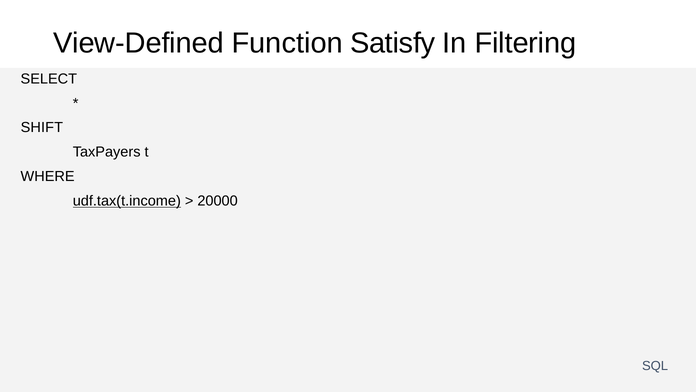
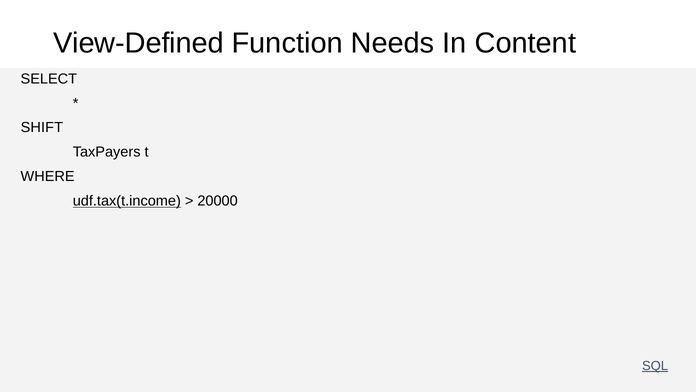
Satisfy: Satisfy -> Needs (393, 43)
Filtering: Filtering -> Content (525, 43)
SQL underline: none -> present (655, 365)
